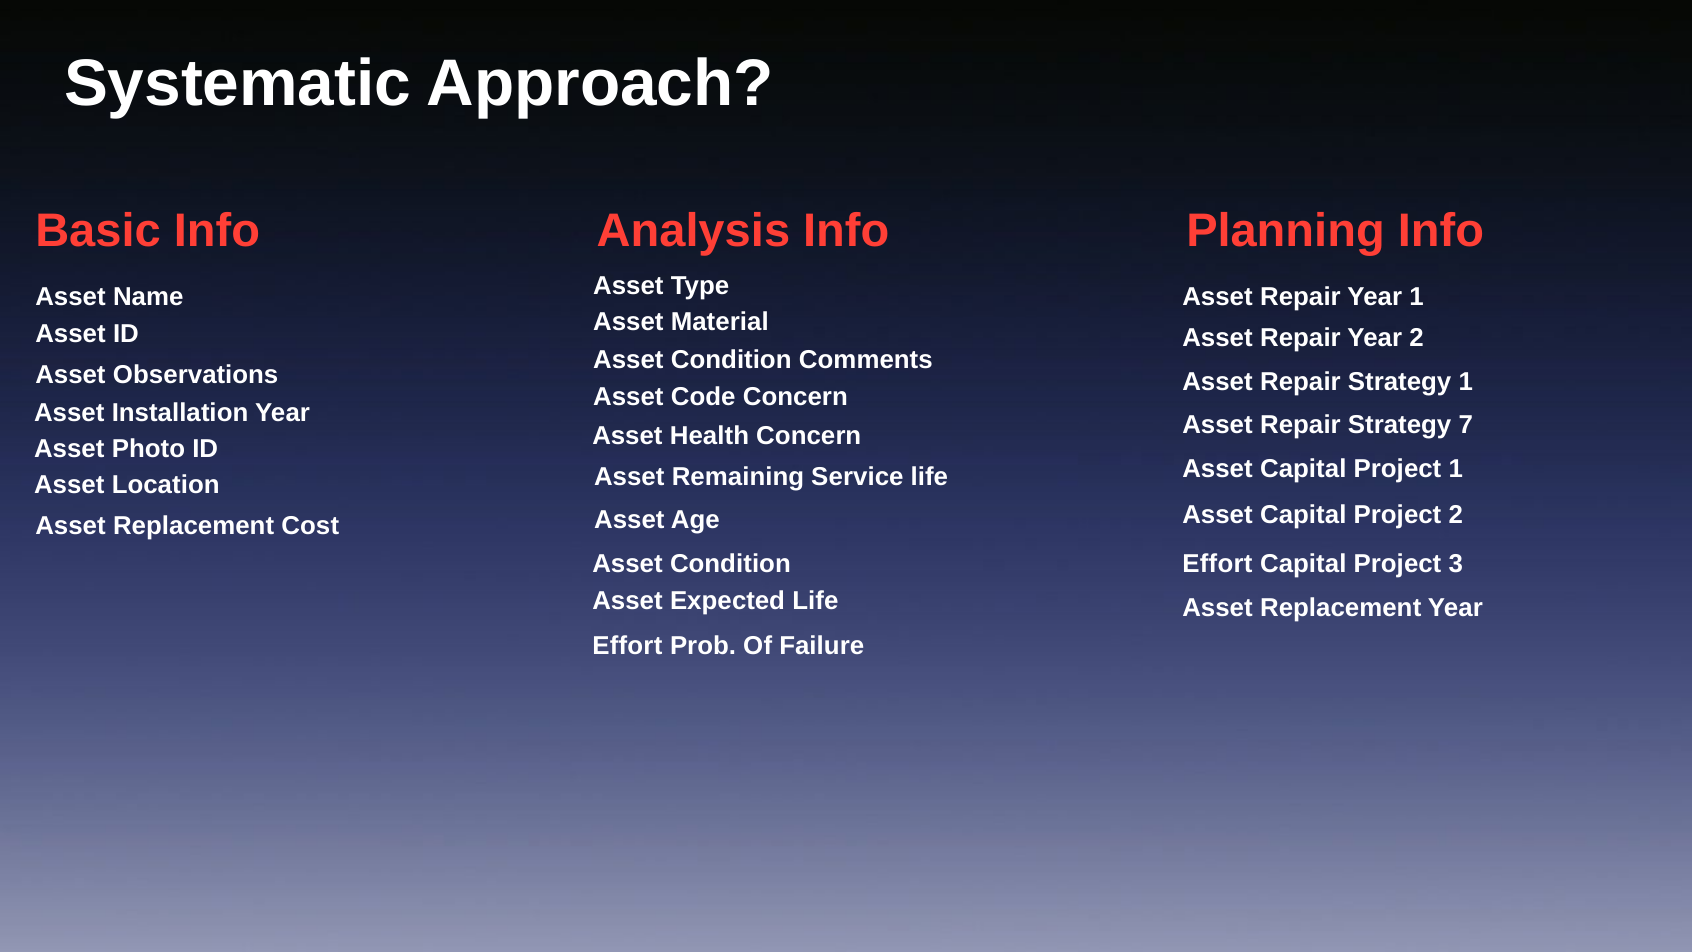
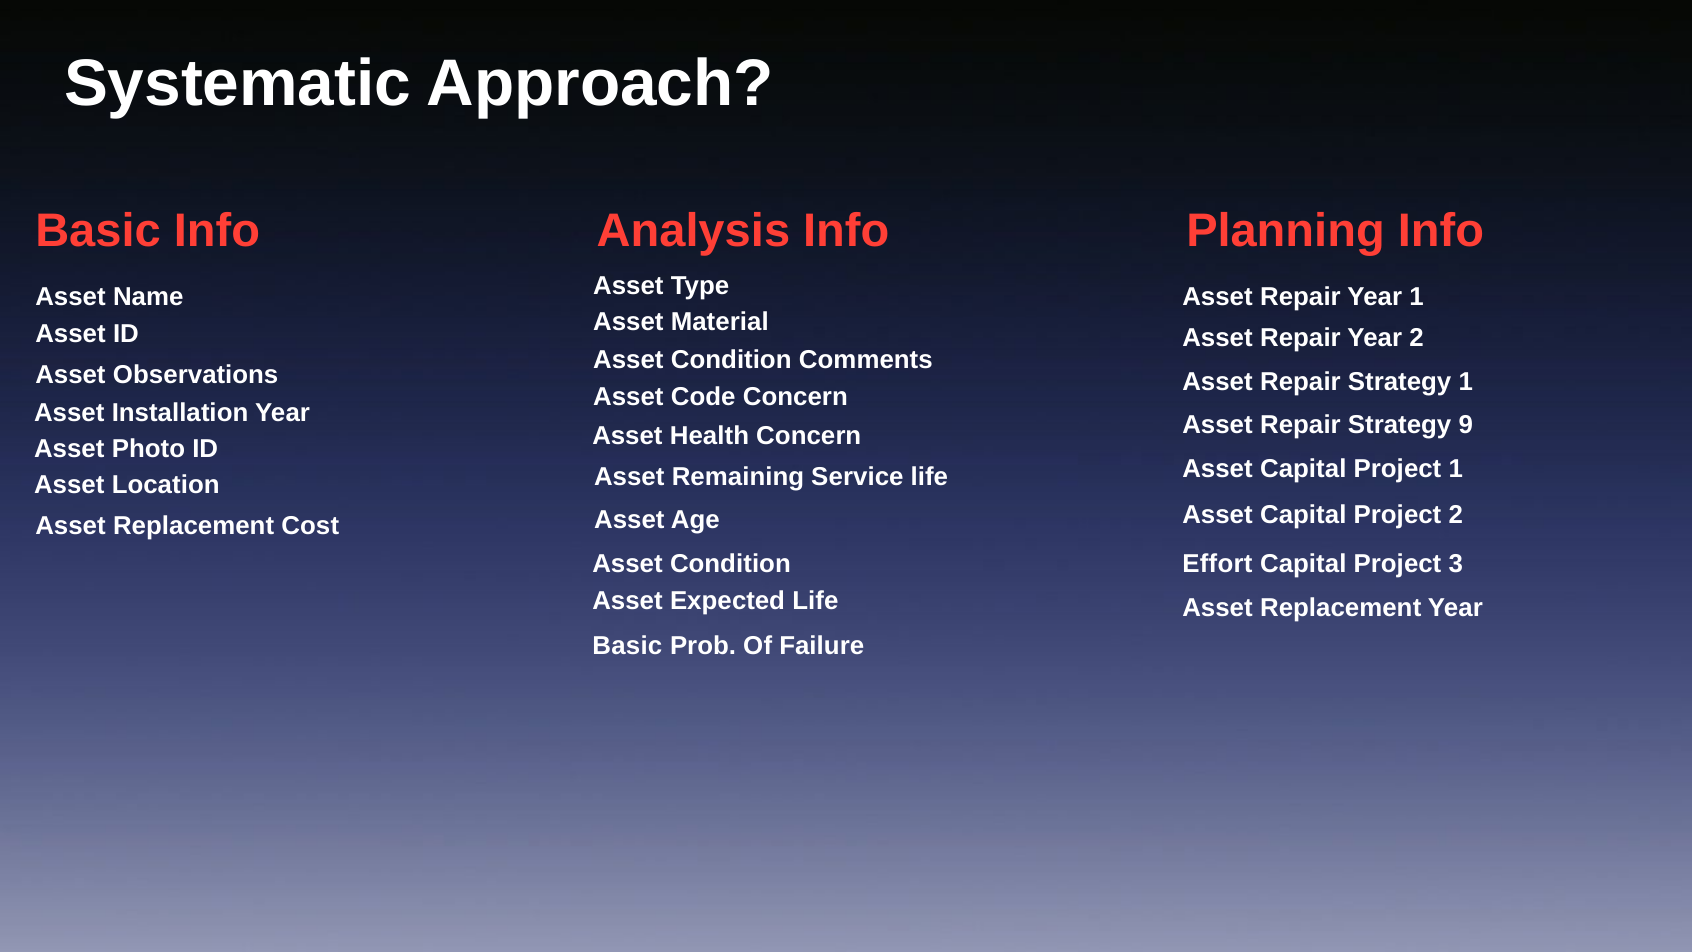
7: 7 -> 9 (1466, 425)
Effort: Effort -> Basic (627, 646)
